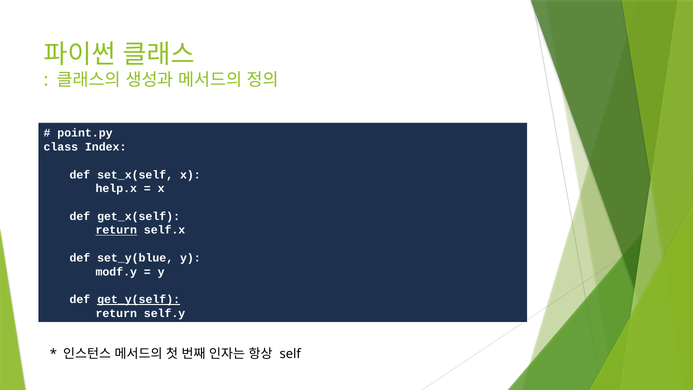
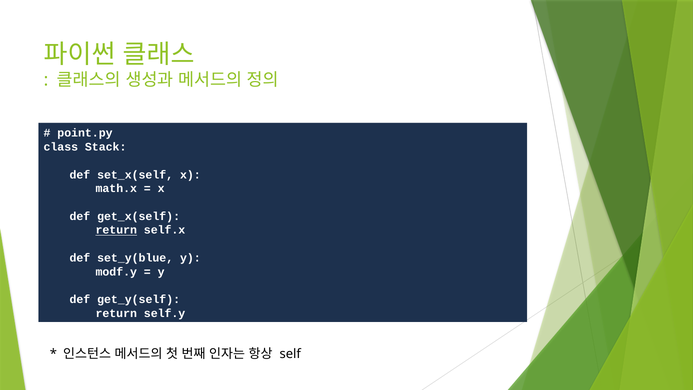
Index: Index -> Stack (106, 147)
help.x: help.x -> math.x (116, 188)
get_y(self underline: present -> none (139, 299)
